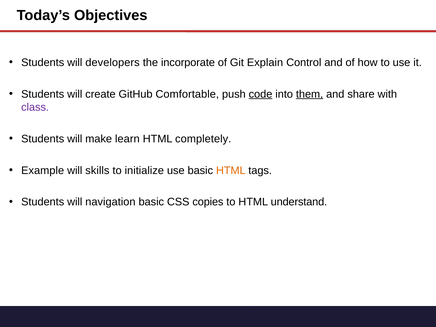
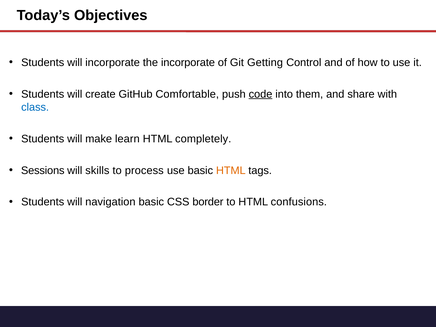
will developers: developers -> incorporate (113, 63)
Explain: Explain -> Getting (265, 63)
them underline: present -> none (310, 94)
class colour: purple -> blue (35, 107)
Example: Example -> Sessions (43, 170)
initialize: initialize -> process (144, 170)
copies: copies -> border (208, 202)
understand: understand -> confusions (299, 202)
